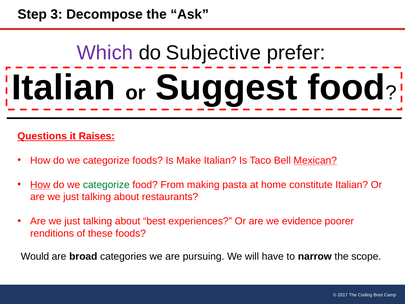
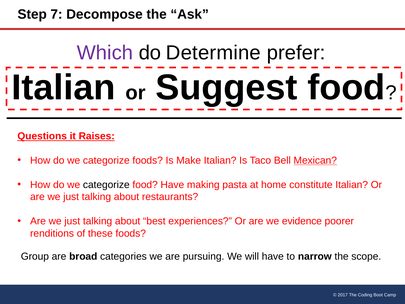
3: 3 -> 7 (56, 14)
Subjective: Subjective -> Determine (213, 53)
How underline: present -> none (40, 185)
categorize colour: green -> black (106, 185)
food From: From -> Have (172, 185)
Would: Would -> Group (35, 256)
